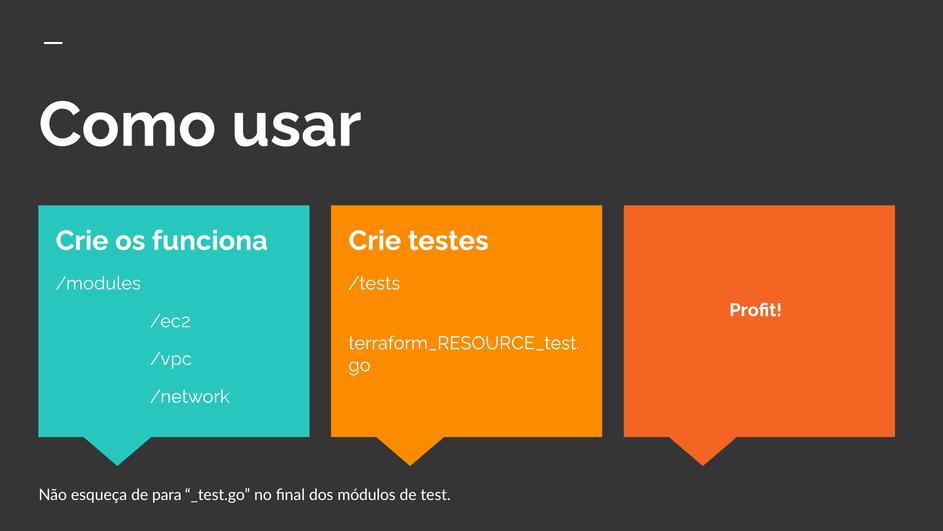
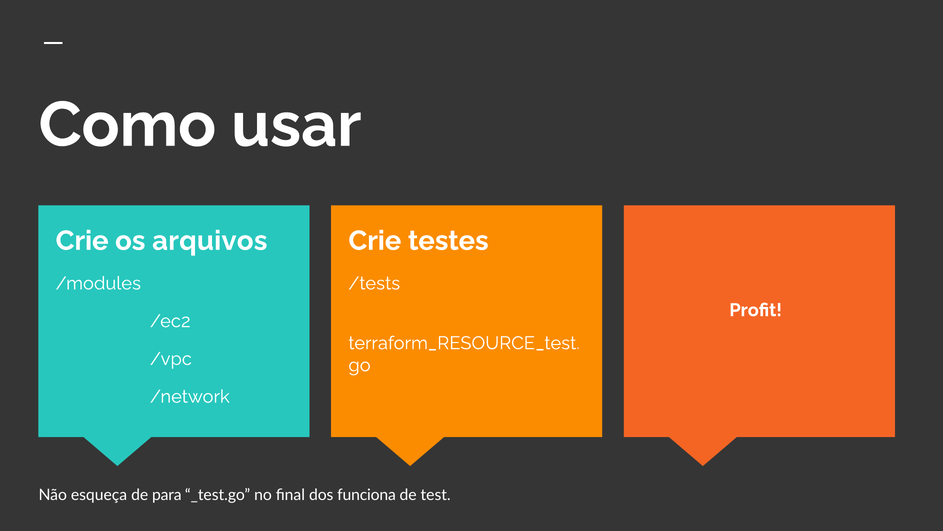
funciona: funciona -> arquivos (210, 241)
módulos: módulos -> funciona (367, 494)
